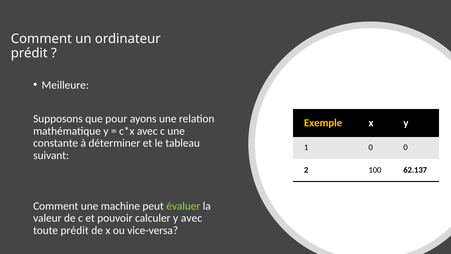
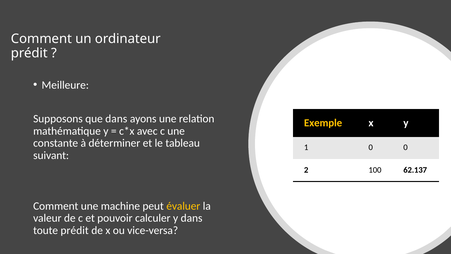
que pour: pour -> dans (116, 119)
évaluer colour: light green -> yellow (183, 206)
y avec: avec -> dans (192, 218)
